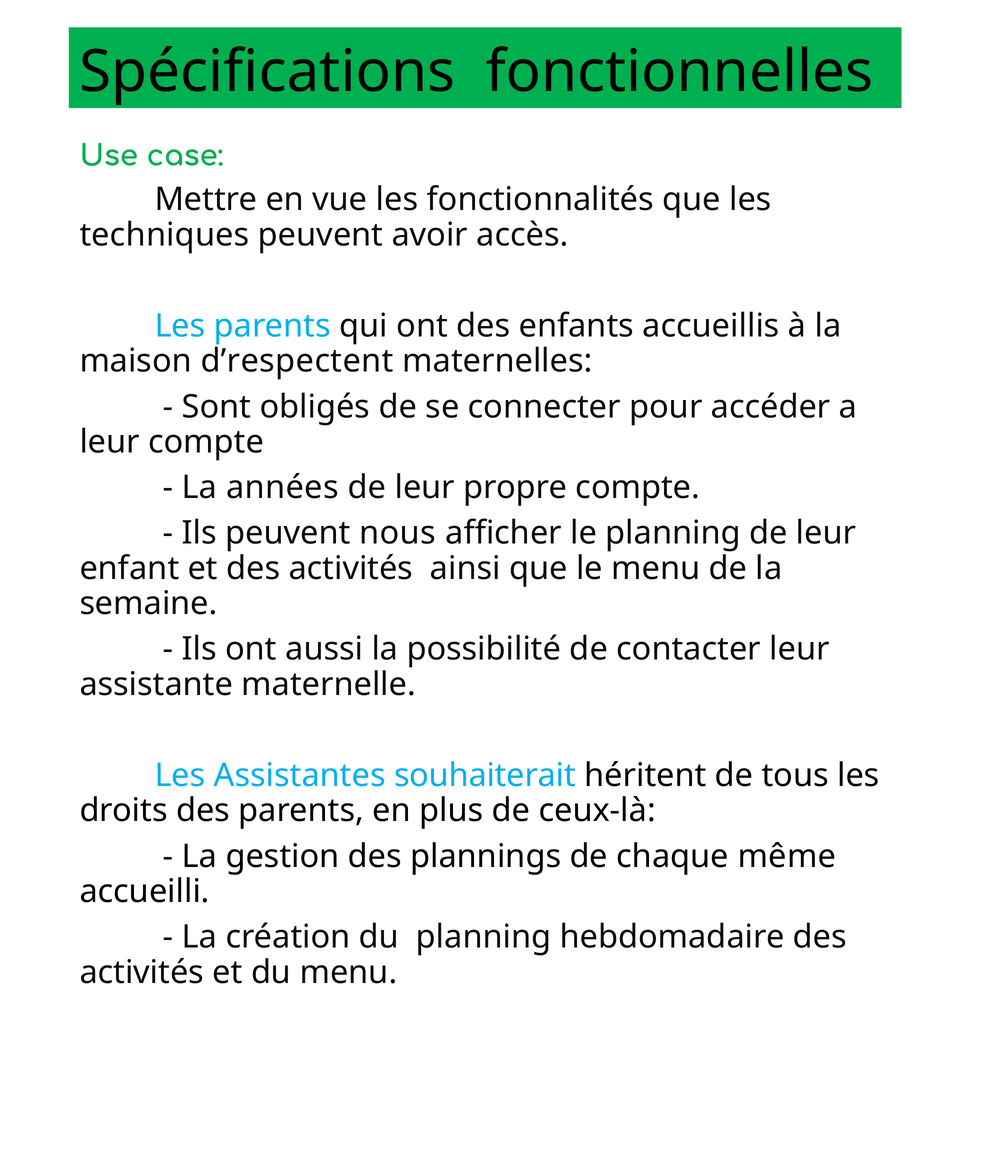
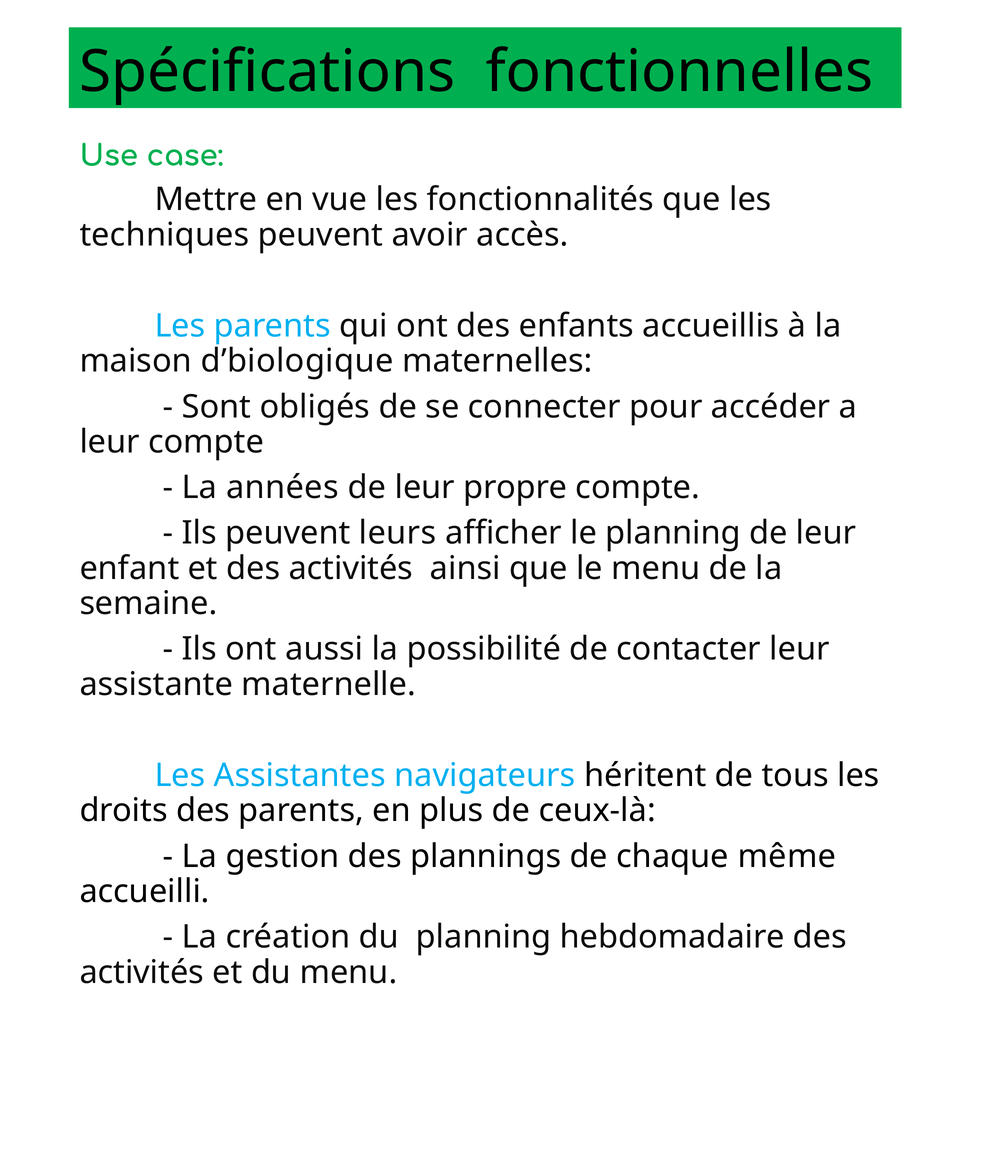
d’respectent: d’respectent -> d’biologique (297, 361)
nous: nous -> leurs (398, 533)
souhaiterait: souhaiterait -> navigateurs (485, 775)
